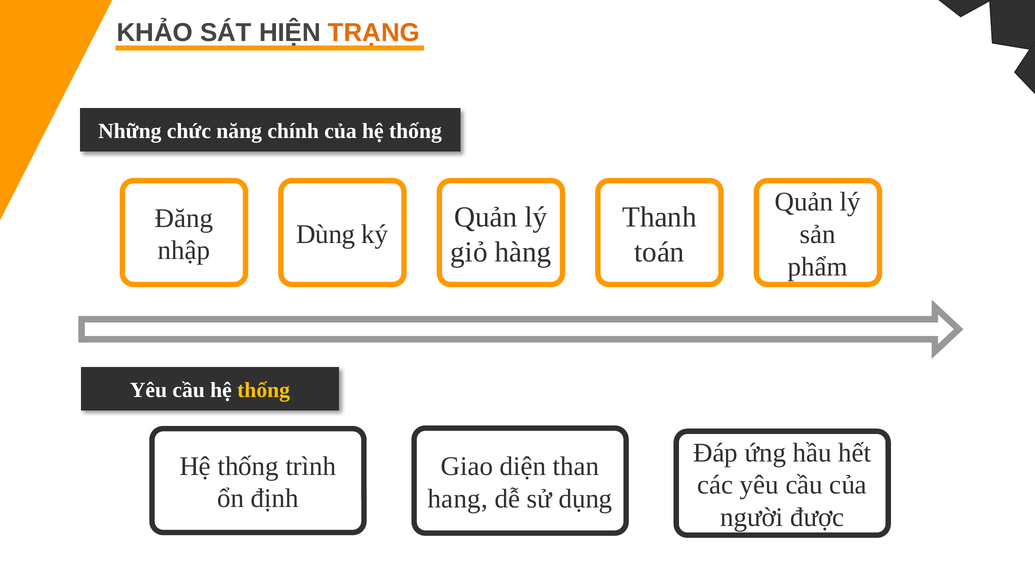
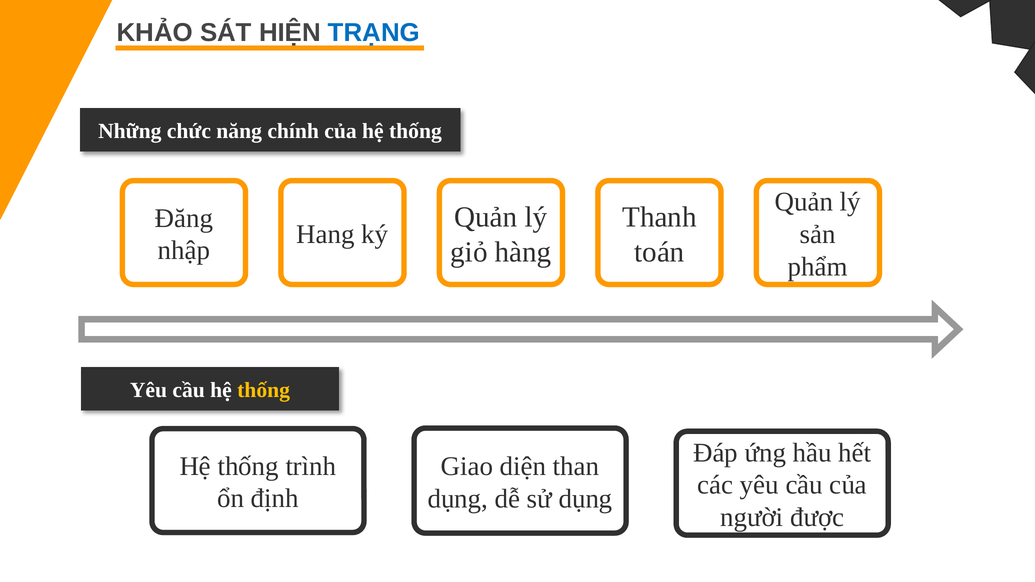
TRẠNG colour: orange -> blue (374, 33)
Dùng: Dùng -> Hang (326, 234)
hang: hang -> dụng (458, 499)
